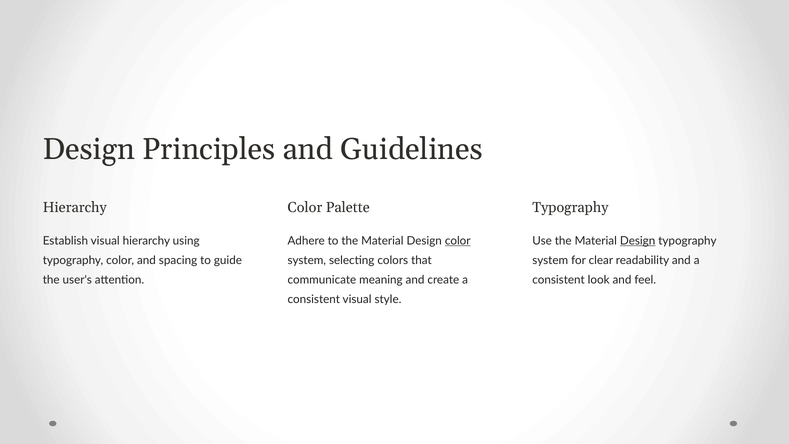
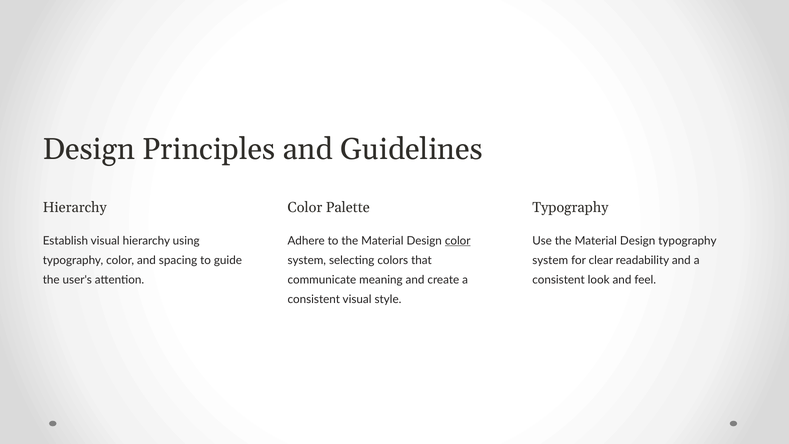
Design underline: present -> none (638, 241)
